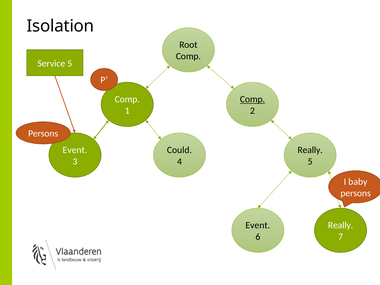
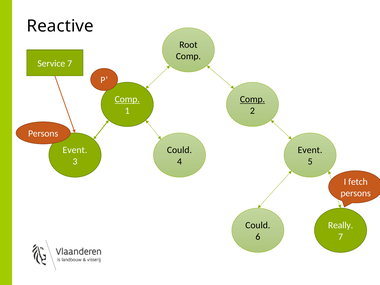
Isolation: Isolation -> Reactive (60, 26)
Service 5: 5 -> 7 (70, 63)
Comp underline: none -> present (127, 99)
Really: Really -> Event (310, 150)
baby: baby -> fetch (358, 182)
Event: Event -> Could (258, 225)
